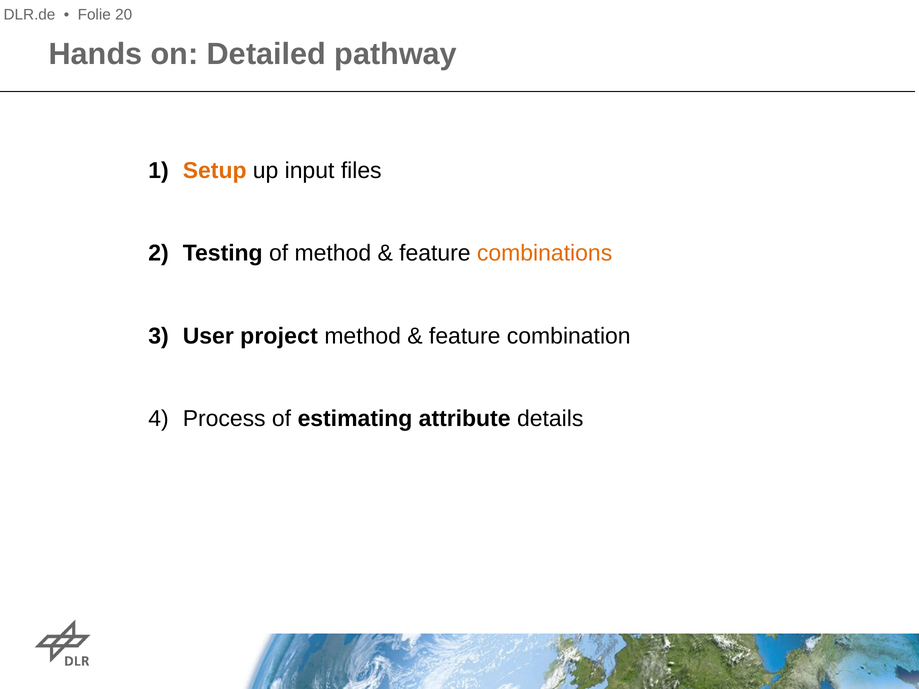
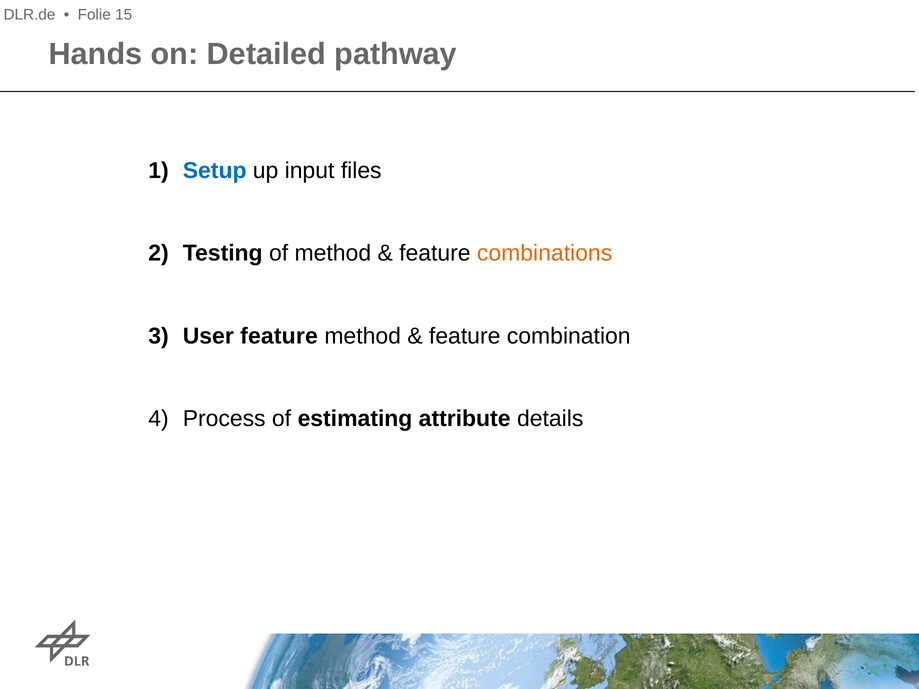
20: 20 -> 15 (124, 15)
Setup colour: orange -> blue (215, 171)
User project: project -> feature (279, 336)
